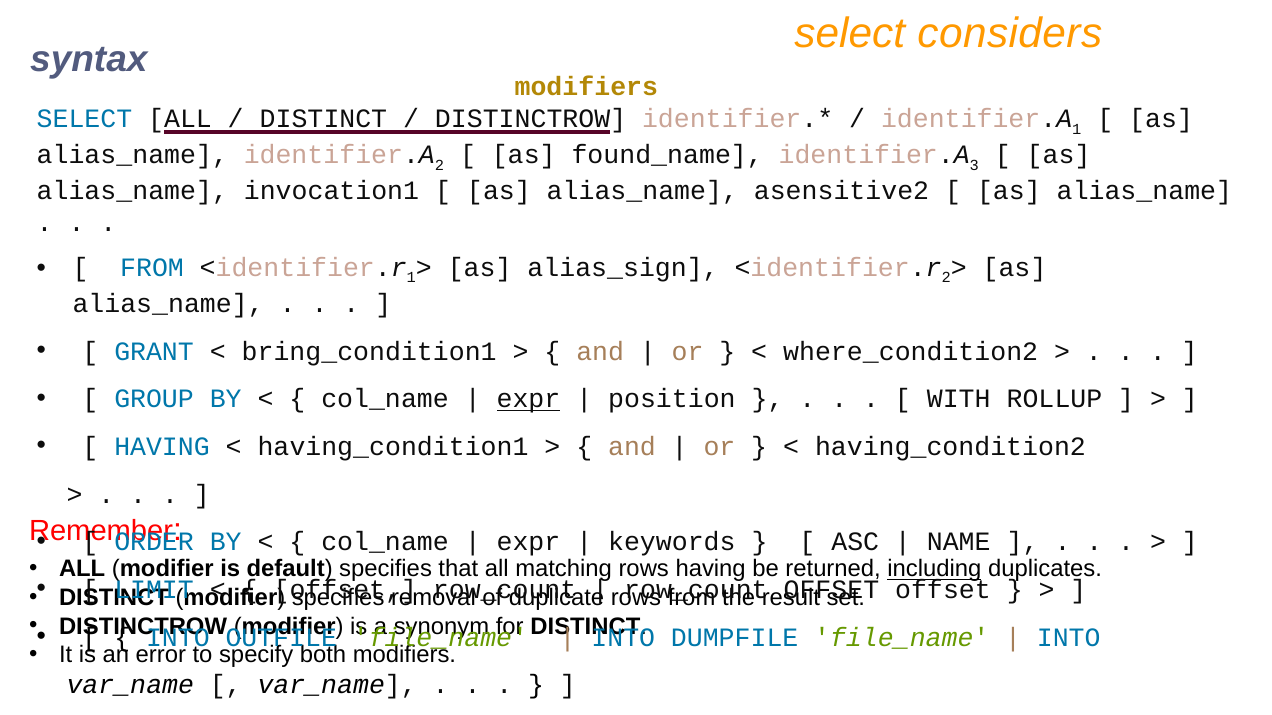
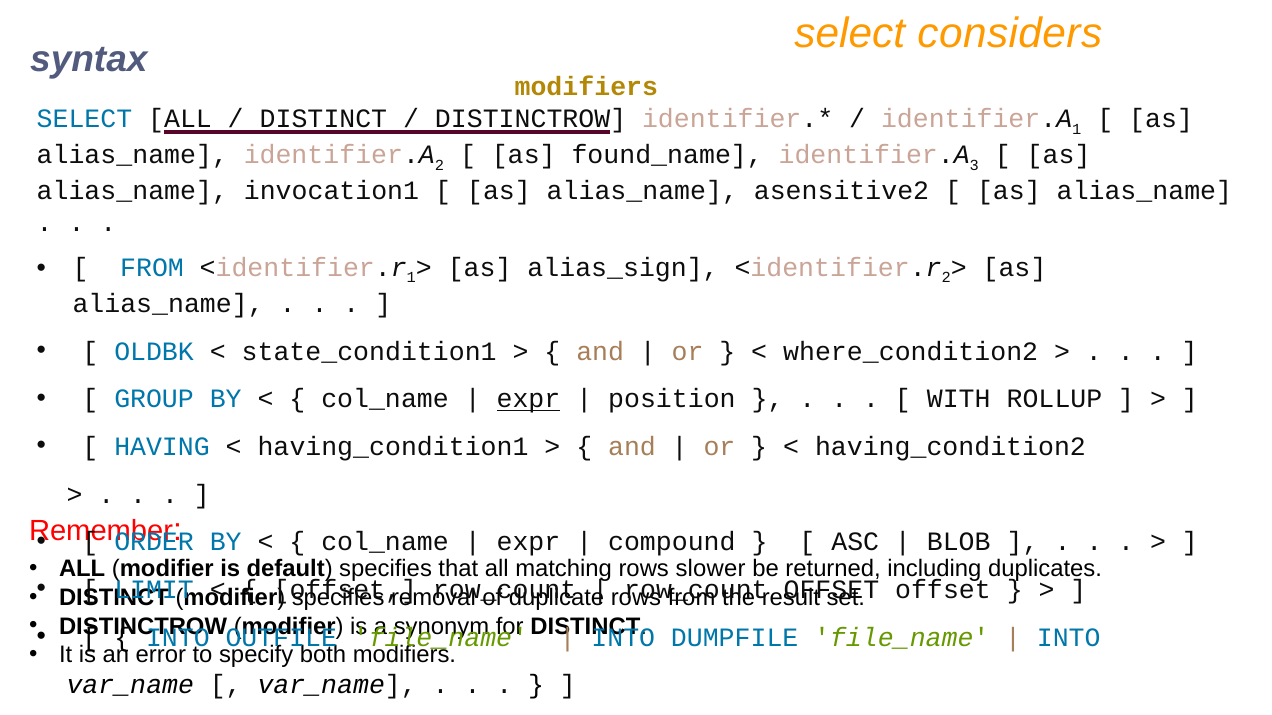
GRANT: GRANT -> OLDBK (154, 352)
bring_condition1: bring_condition1 -> state_condition1 (369, 352)
keywords: keywords -> compound (672, 542)
NAME: NAME -> BLOB (959, 542)
rows having: having -> slower (711, 569)
including underline: present -> none (934, 569)
